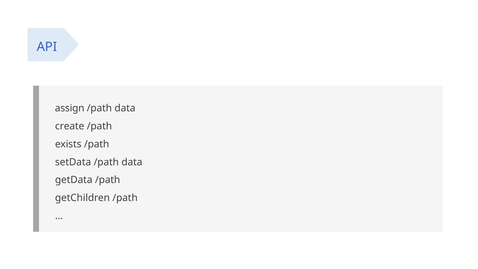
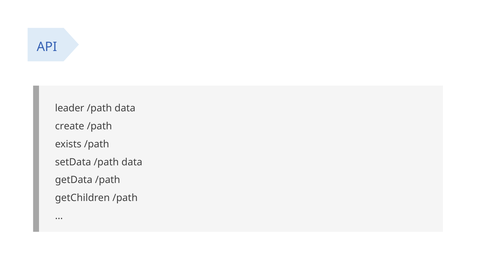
assign: assign -> leader (70, 108)
